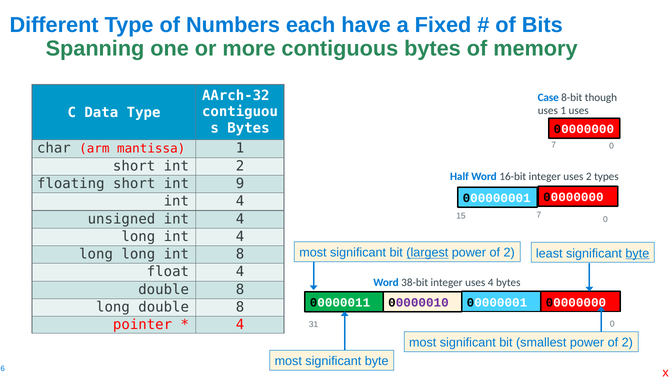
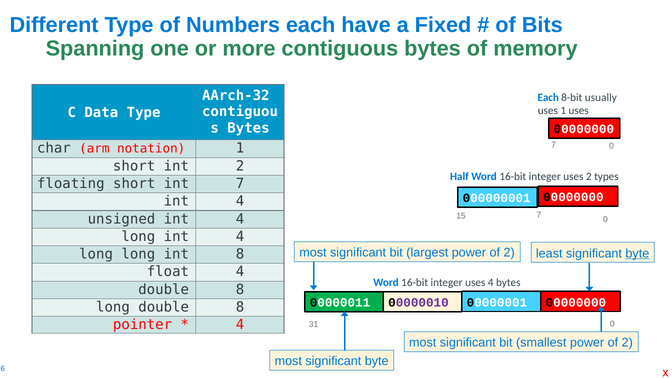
Case: Case -> Each (548, 98)
though: though -> usually (601, 98)
mantissa: mantissa -> notation (151, 149)
int 9: 9 -> 7 (240, 184)
largest underline: present -> none (427, 253)
38-bit: 38-bit -> 16-bit (415, 282)
